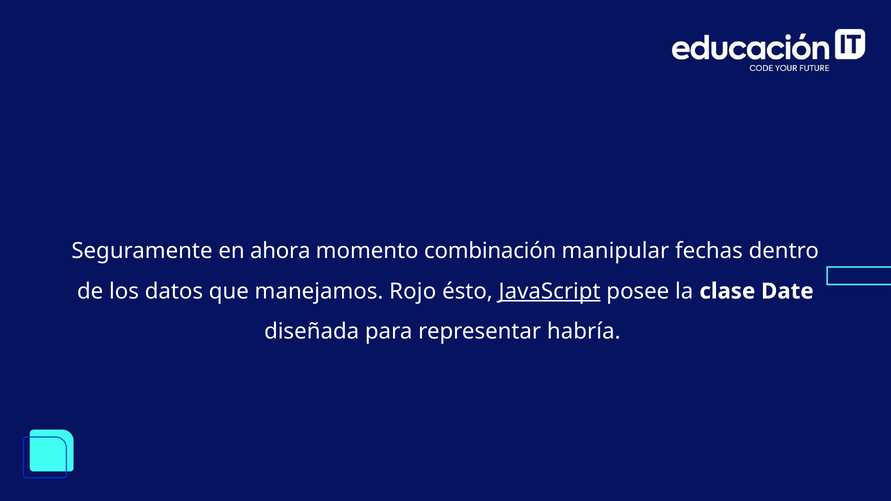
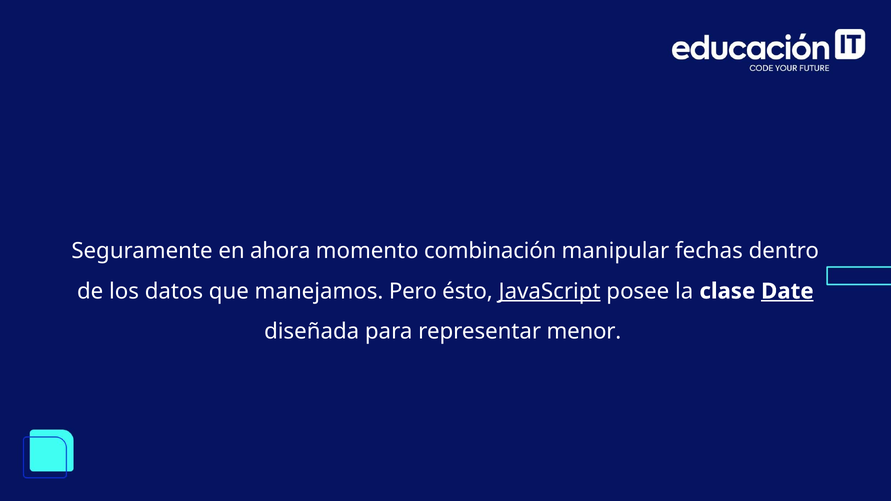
Rojo: Rojo -> Pero (413, 291)
Date underline: none -> present (787, 291)
habría: habría -> menor (584, 331)
